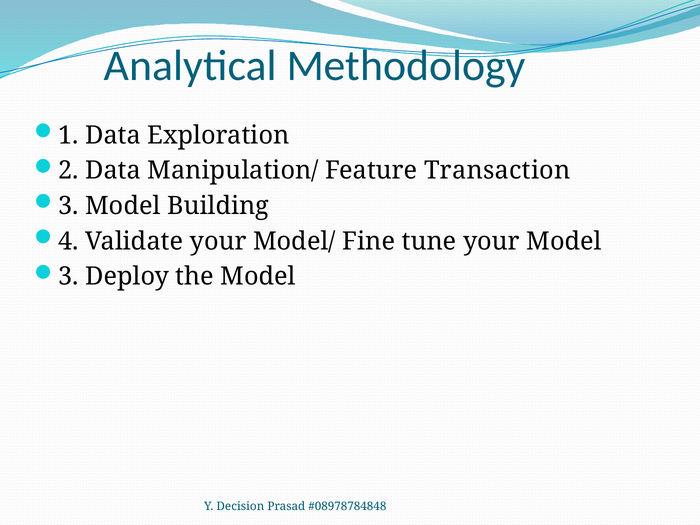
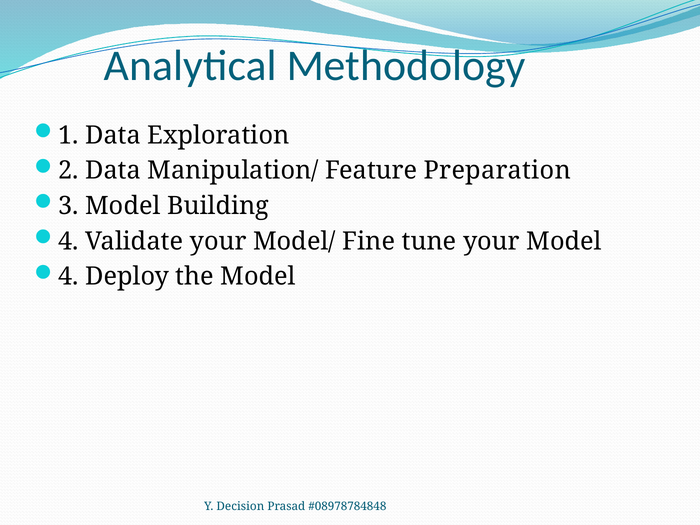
Transaction: Transaction -> Preparation (497, 171)
3: 3 -> 4 (68, 277)
